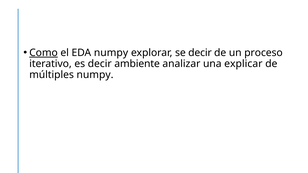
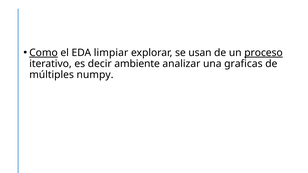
EDA numpy: numpy -> limpiar (111, 53)
se decir: decir -> usan (200, 53)
proceso underline: none -> present (263, 53)
explicar: explicar -> graficas (243, 64)
